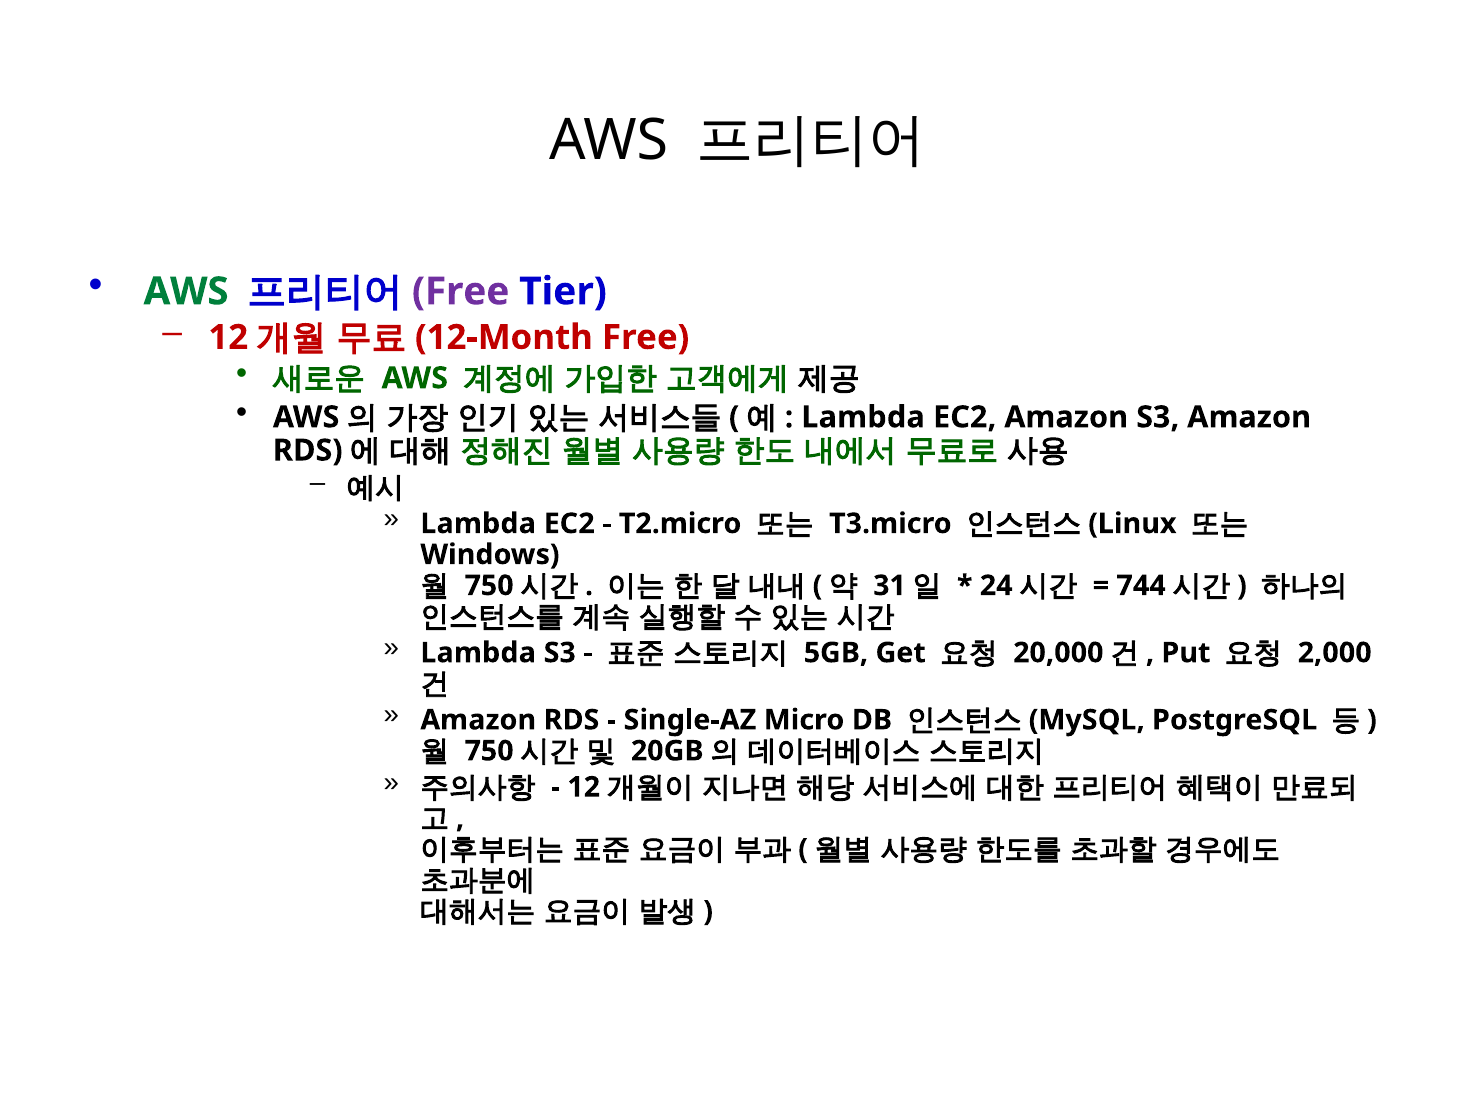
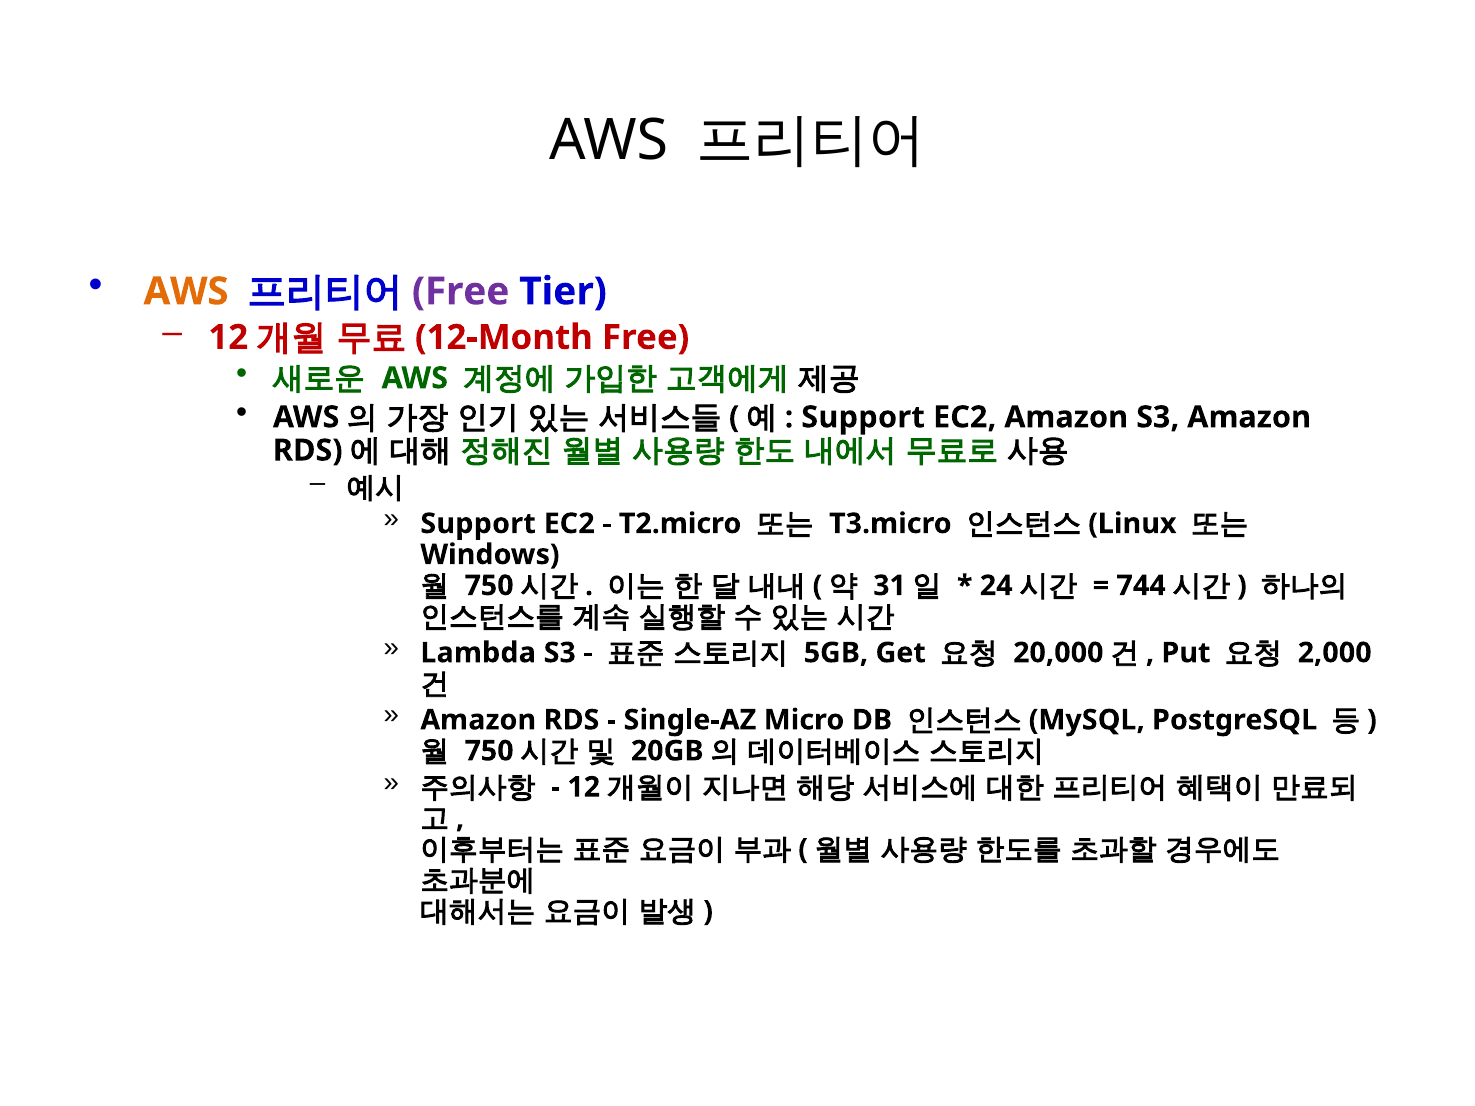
AWS colour: green -> orange (186, 292)
Lambda: Lambda -> Support (863, 417)
Lambda: Lambda -> Support (478, 524)
